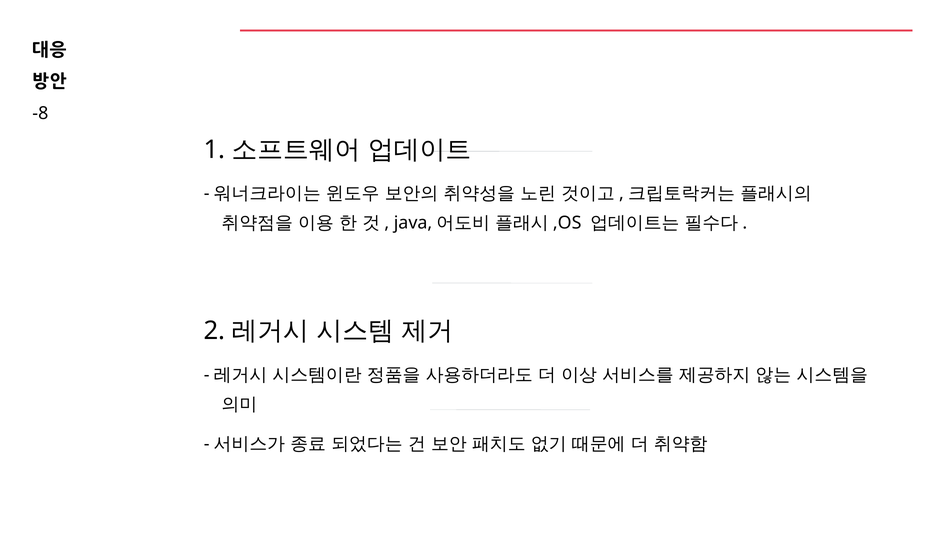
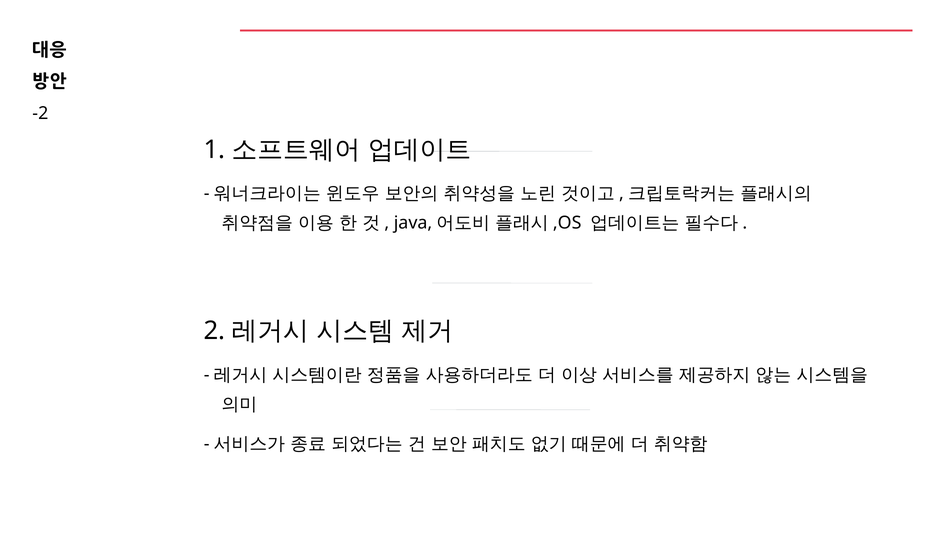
-8: -8 -> -2 (40, 113)
